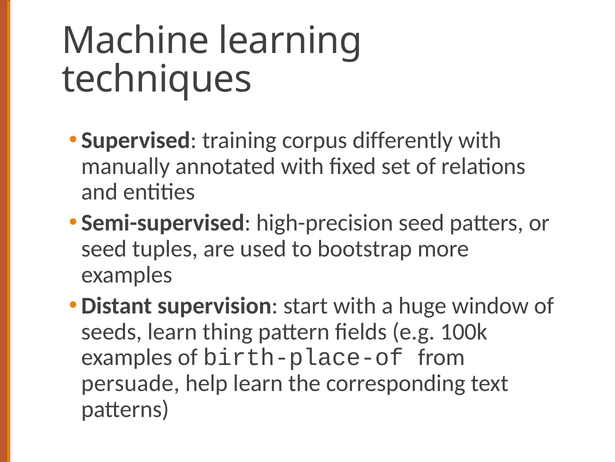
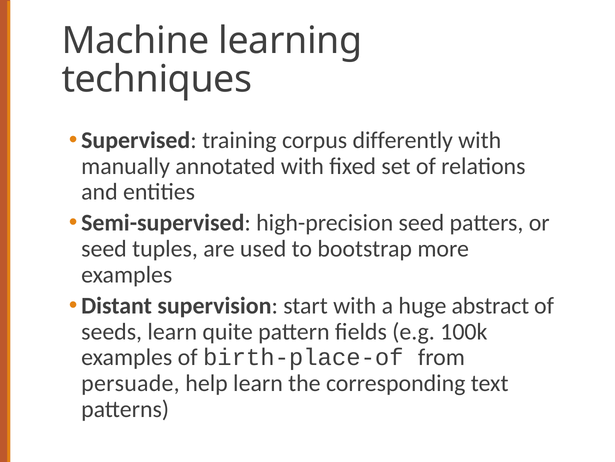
window: window -> abstract (490, 305)
thing: thing -> quite (228, 331)
